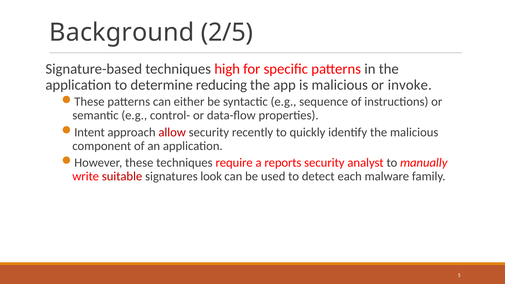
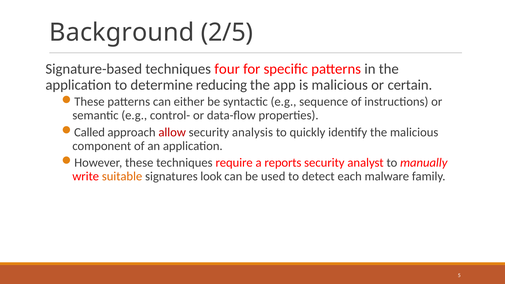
high: high -> four (227, 69)
invoke: invoke -> certain (410, 85)
Intent: Intent -> Called (90, 132)
recently: recently -> analysis (252, 132)
suitable colour: red -> orange (122, 176)
